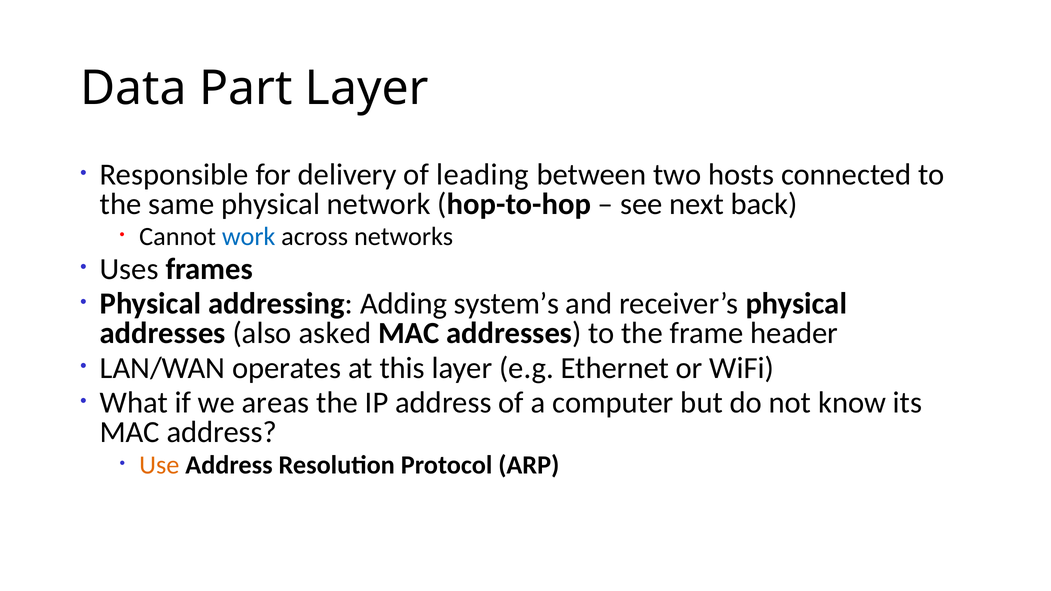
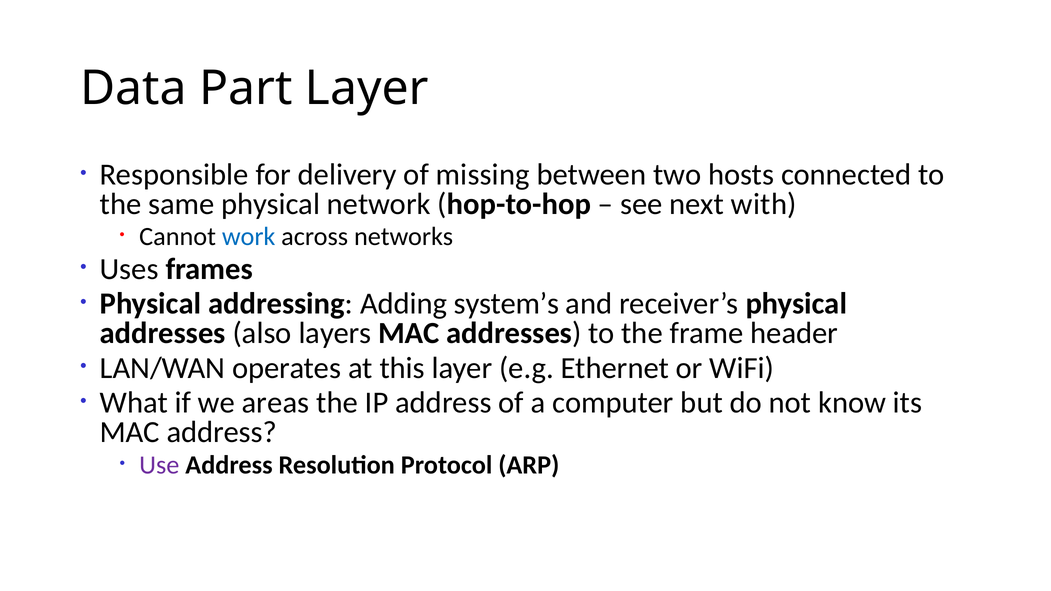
leading: leading -> missing (483, 175)
back: back -> with (764, 204)
asked: asked -> layers (335, 333)
Use colour: orange -> purple (159, 465)
